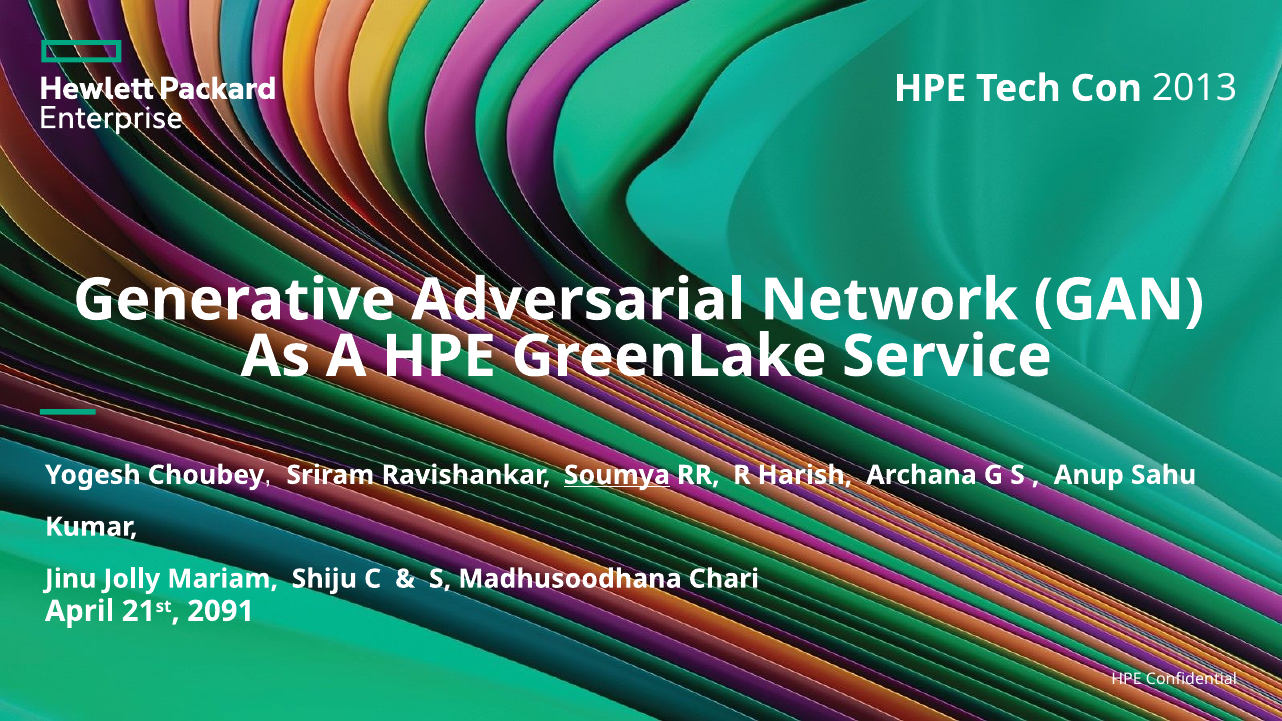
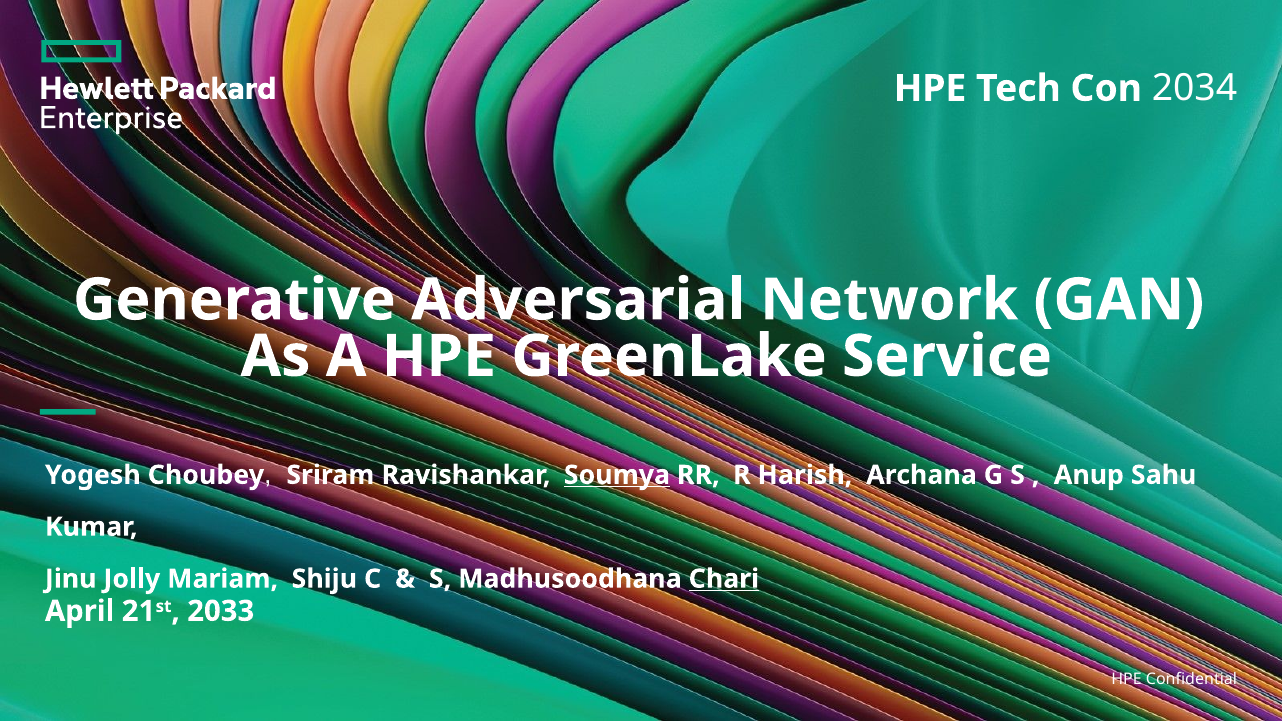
2013: 2013 -> 2034 (1194, 88)
Chari underline: none -> present (724, 579)
2091: 2091 -> 2033 (221, 611)
